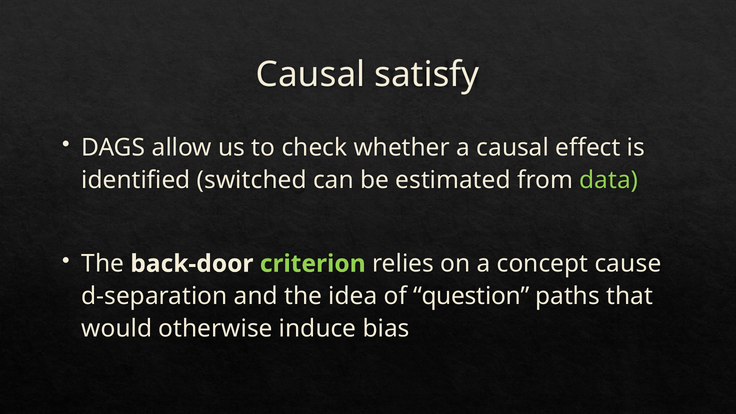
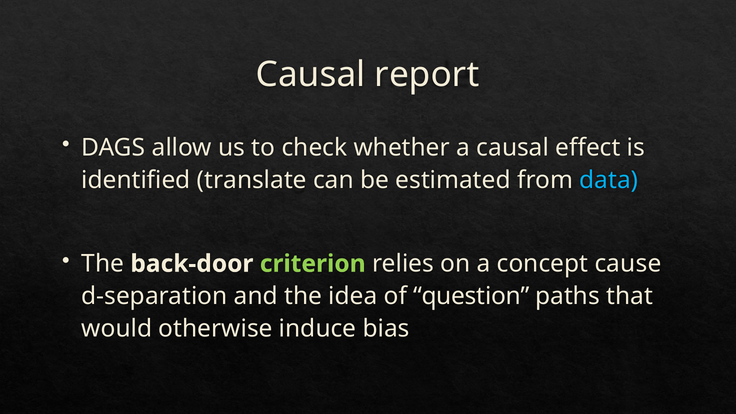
satisfy: satisfy -> report (427, 75)
switched: switched -> translate (252, 180)
data colour: light green -> light blue (609, 180)
